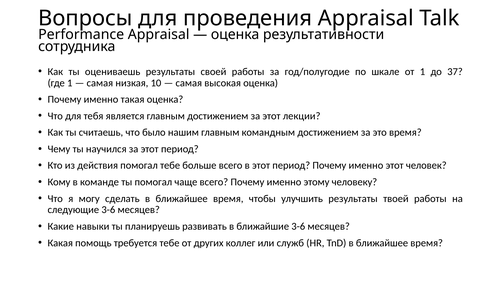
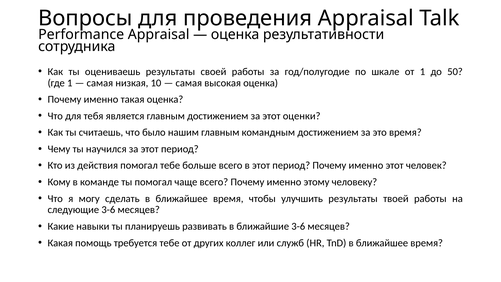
37: 37 -> 50 (455, 72)
лекции: лекции -> оценки (302, 116)
